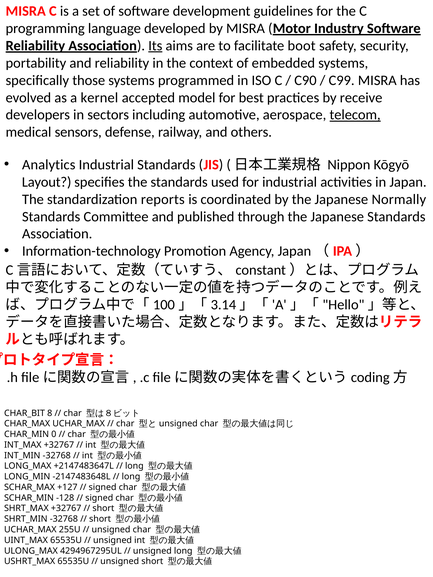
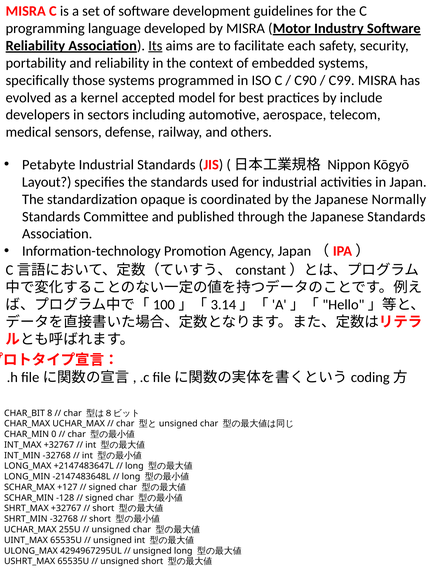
boot: boot -> each (302, 46)
receive: receive -> include (361, 98)
telecom underline: present -> none (355, 115)
Analytics: Analytics -> Petabyte (49, 165)
reports: reports -> opaque (163, 199)
